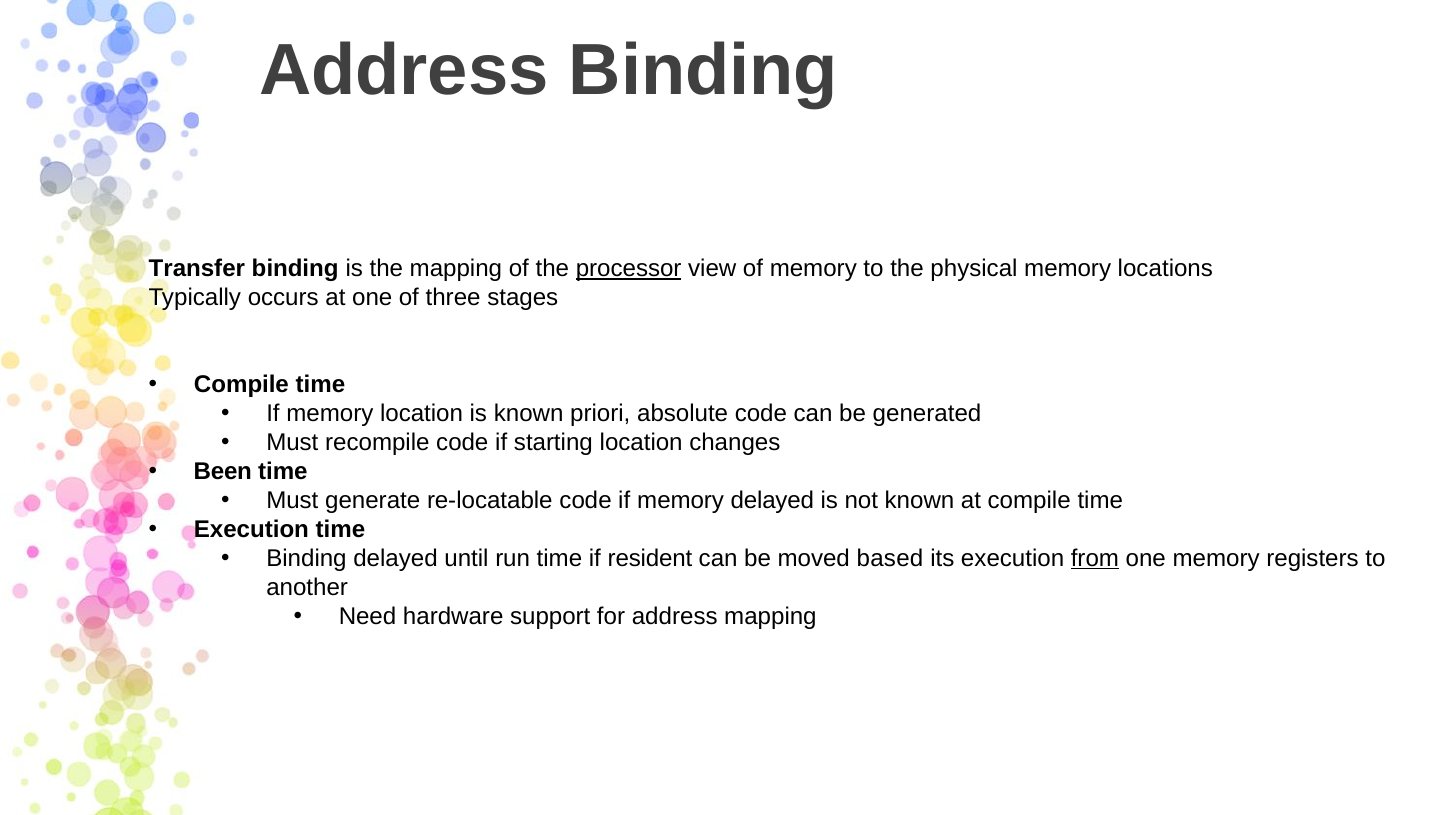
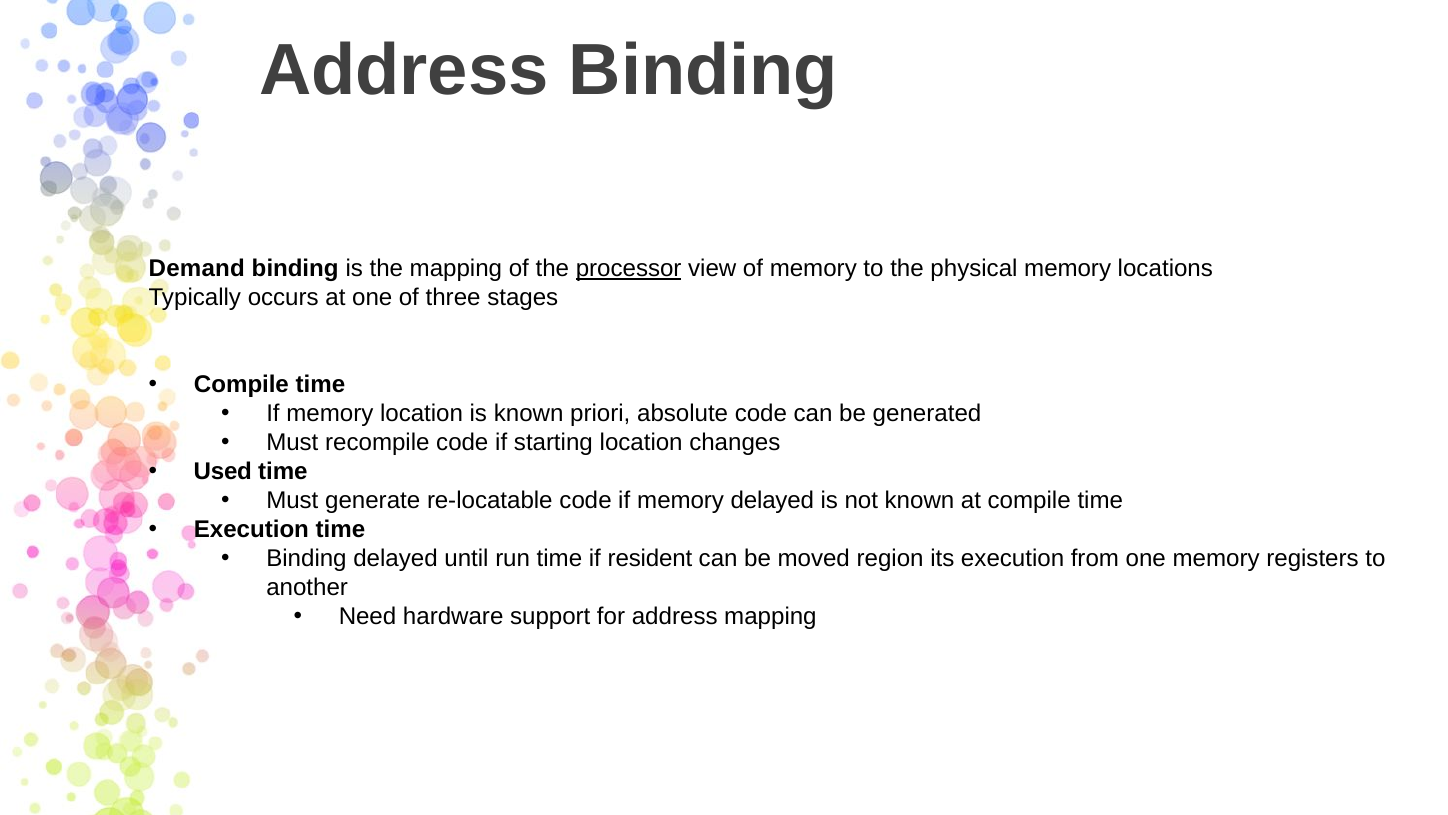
Transfer: Transfer -> Demand (197, 268)
Been: Been -> Used (223, 471)
based: based -> region (890, 558)
from underline: present -> none (1095, 558)
